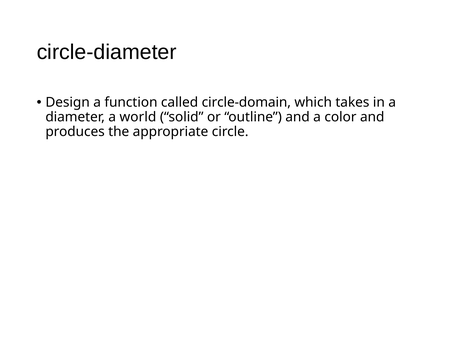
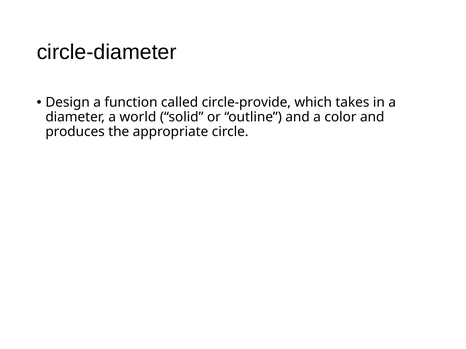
circle-domain: circle-domain -> circle-provide (246, 103)
